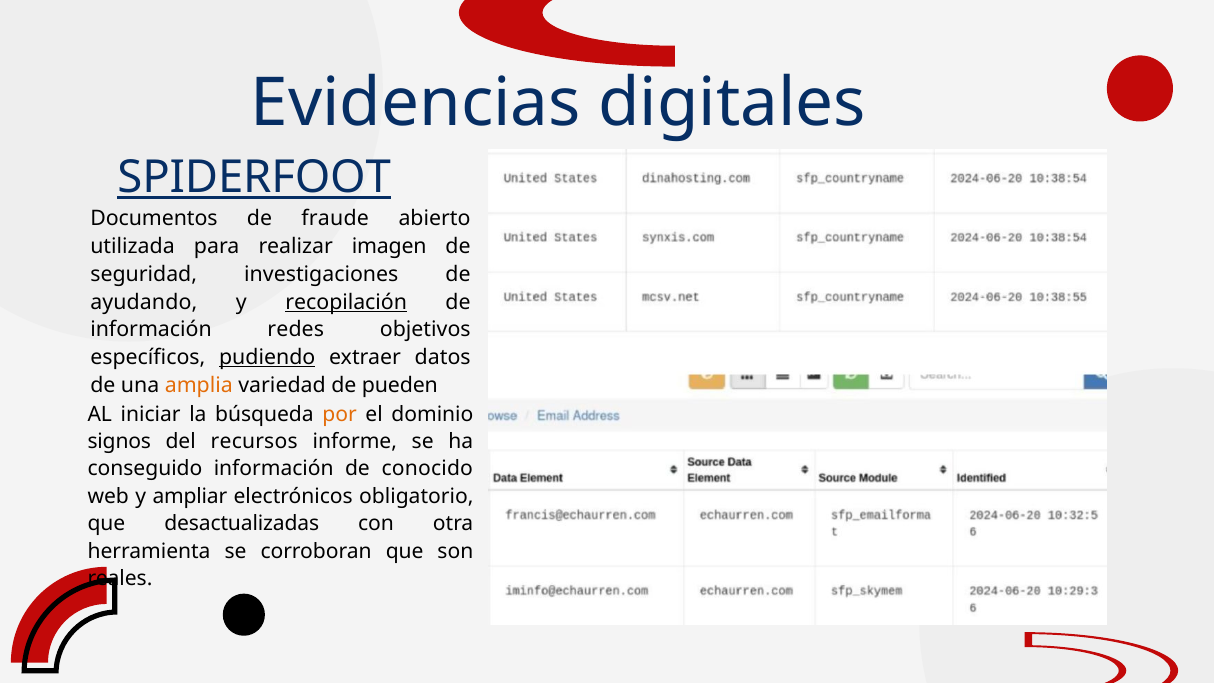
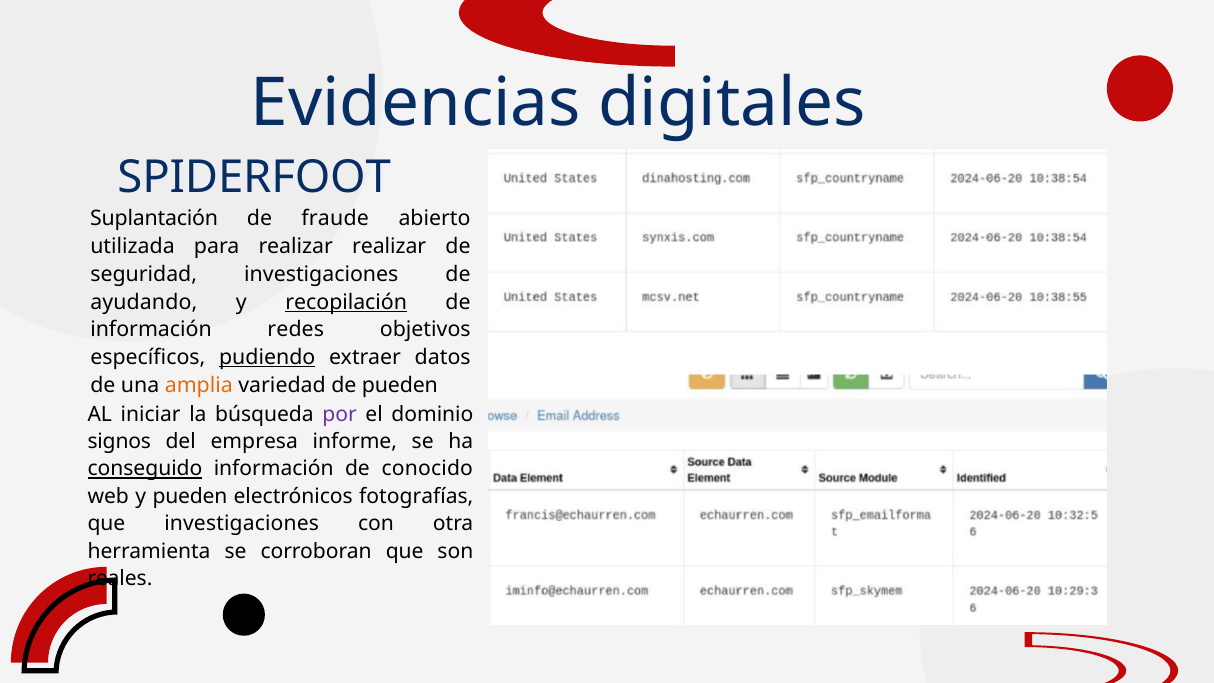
SPIDERFOOT underline: present -> none (254, 178)
Documentos: Documentos -> Suplantación (154, 219)
realizar imagen: imagen -> realizar (389, 247)
por colour: orange -> purple (340, 414)
recursos: recursos -> empresa (254, 442)
conseguido underline: none -> present (145, 469)
y ampliar: ampliar -> pueden (190, 496)
obligatorio: obligatorio -> fotografías (416, 496)
que desactualizadas: desactualizadas -> investigaciones (242, 524)
